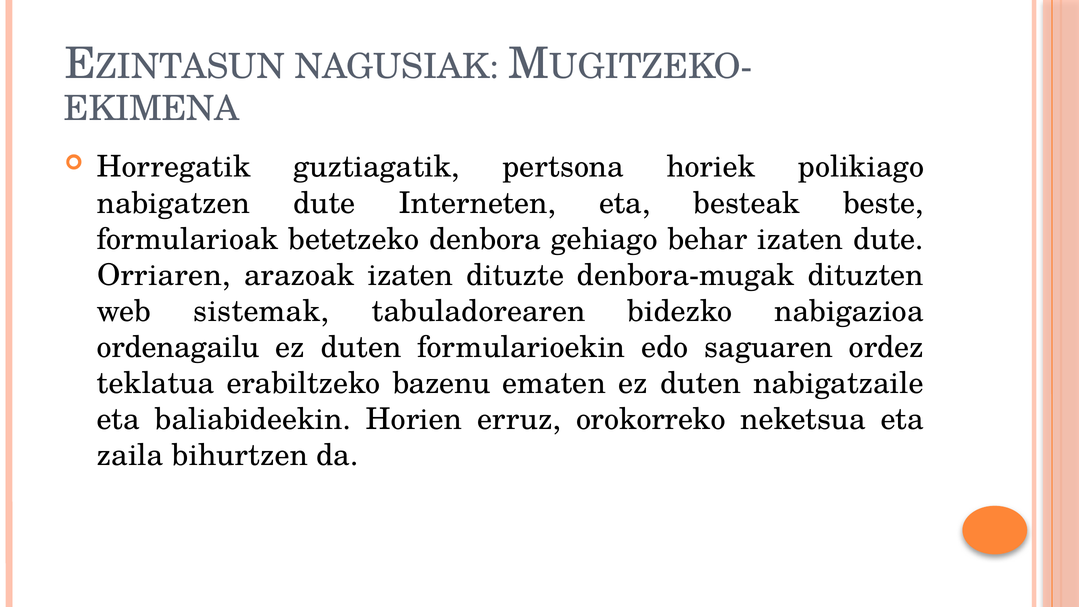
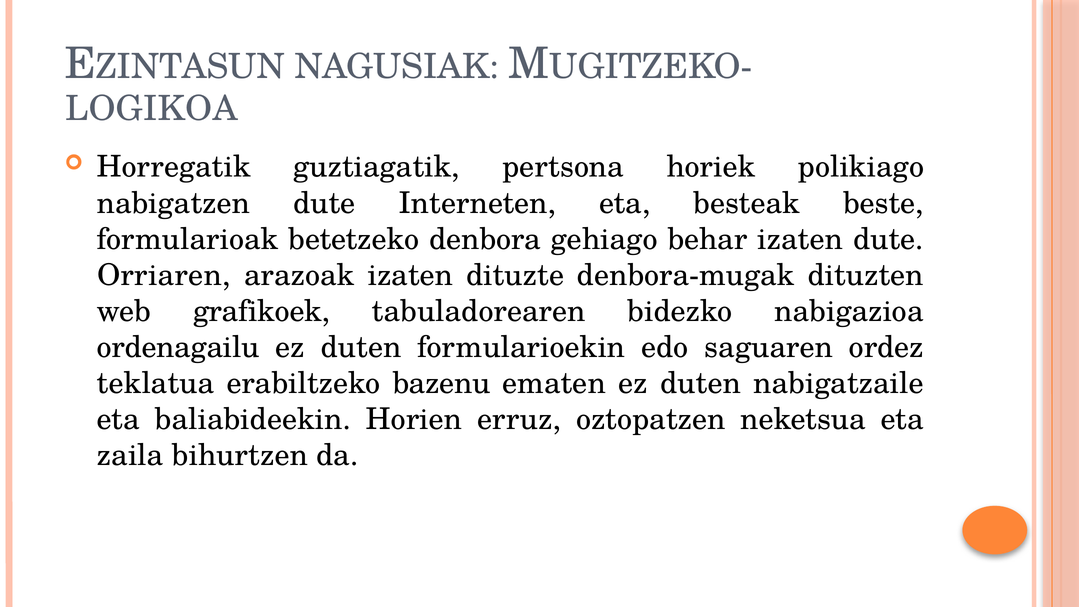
EKIMENA: EKIMENA -> LOGIKOA (151, 109)
sistemak: sistemak -> grafikoek (262, 311)
orokorreko: orokorreko -> oztopatzen (651, 419)
